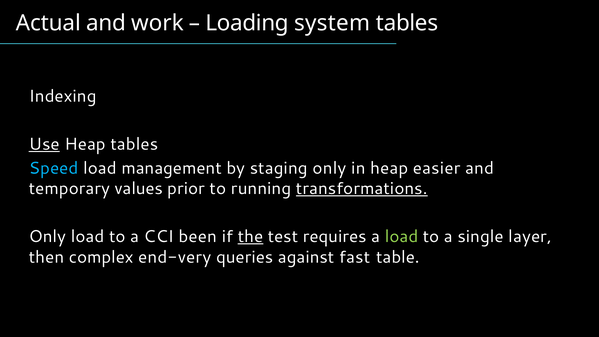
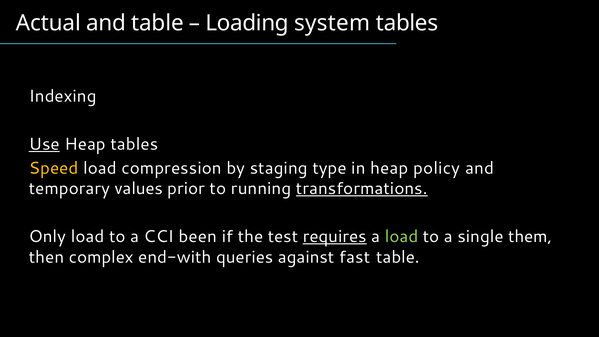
and work: work -> table (157, 23)
Speed colour: light blue -> yellow (54, 168)
management: management -> compression (172, 168)
staging only: only -> type (329, 168)
easier: easier -> policy (437, 168)
the underline: present -> none (250, 237)
requires underline: none -> present (335, 237)
layer: layer -> them (530, 237)
end-very: end-very -> end-with (175, 257)
